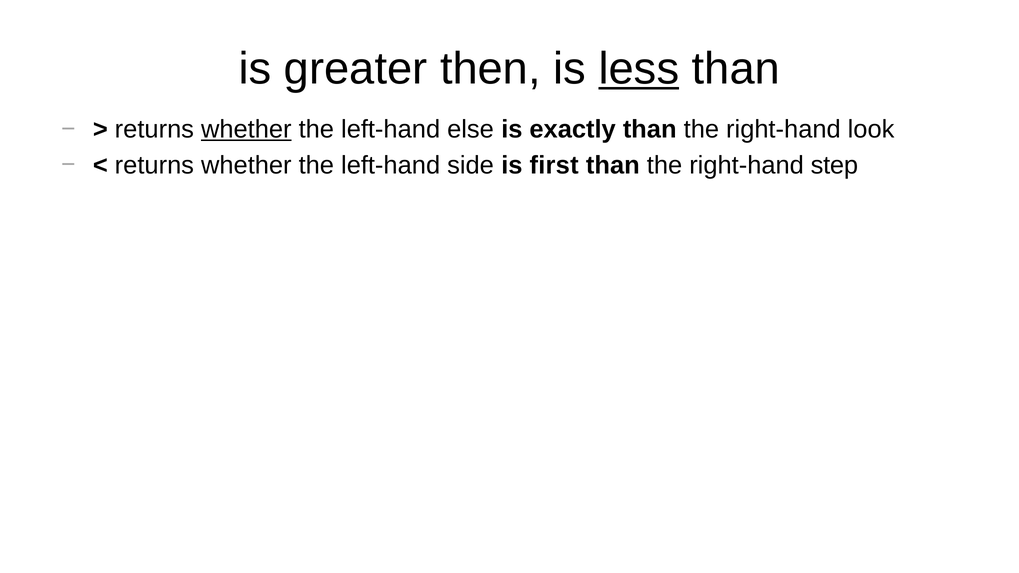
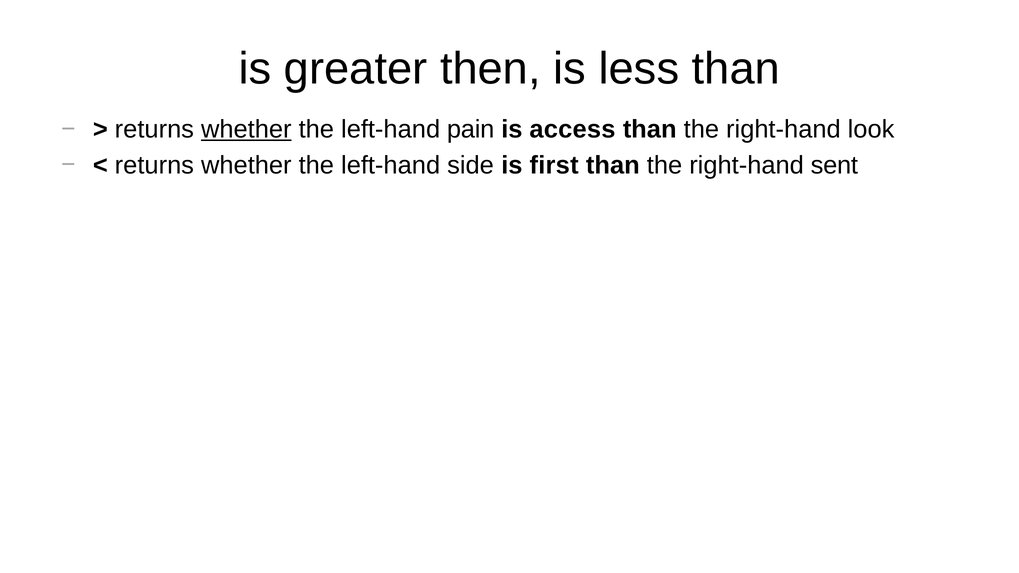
less underline: present -> none (639, 69)
else: else -> pain (471, 130)
exactly: exactly -> access (572, 130)
step: step -> sent (834, 165)
